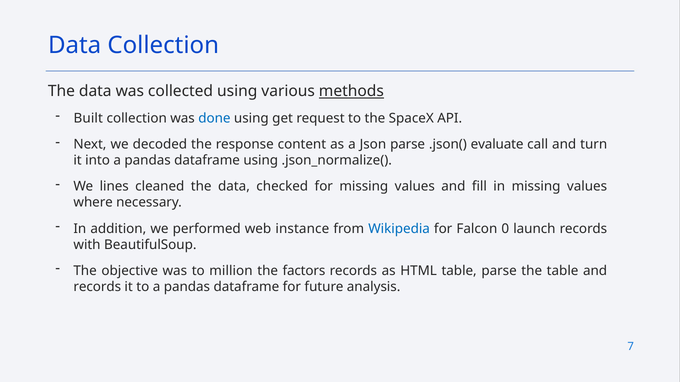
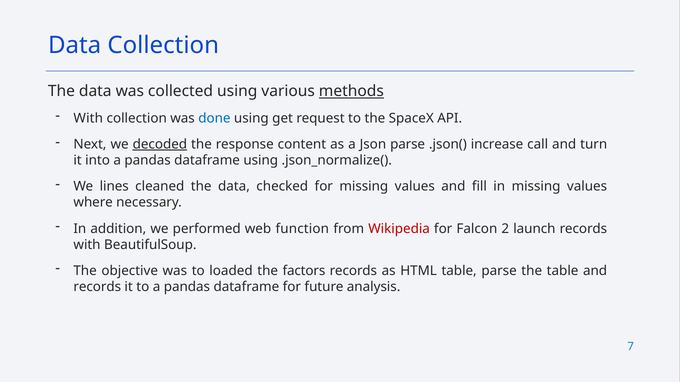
Built: Built -> With (88, 118)
decoded underline: none -> present (160, 144)
evaluate: evaluate -> increase (497, 144)
instance: instance -> function (302, 229)
Wikipedia colour: blue -> red (399, 229)
0: 0 -> 2 (505, 229)
million: million -> loaded (231, 271)
